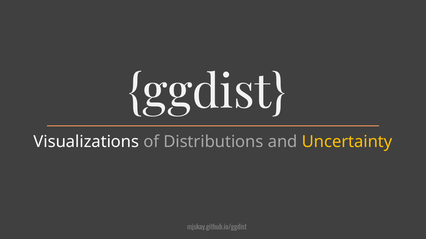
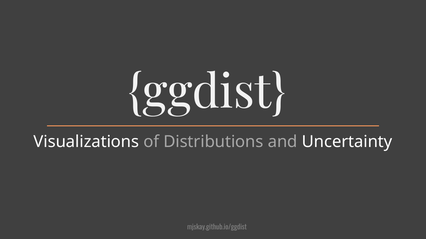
Uncertainty colour: yellow -> white (347, 142)
